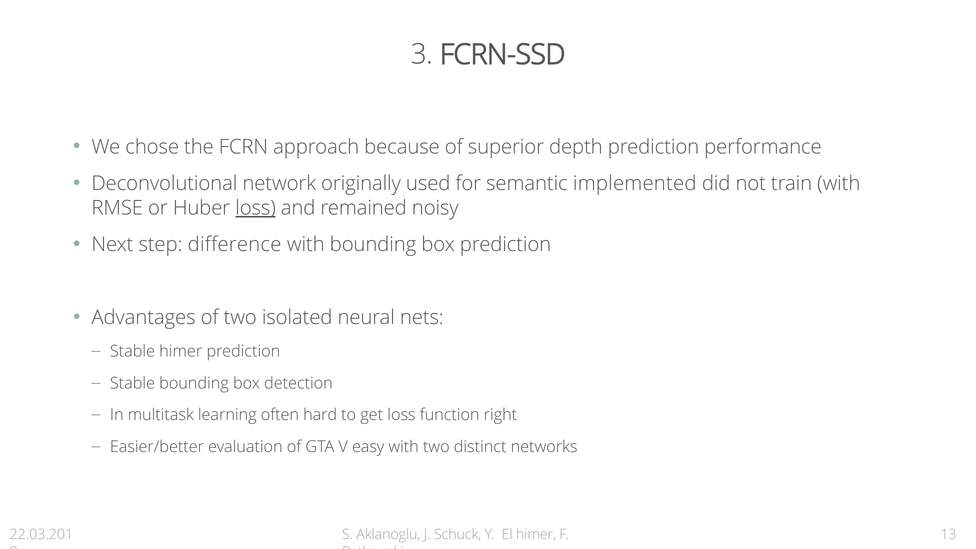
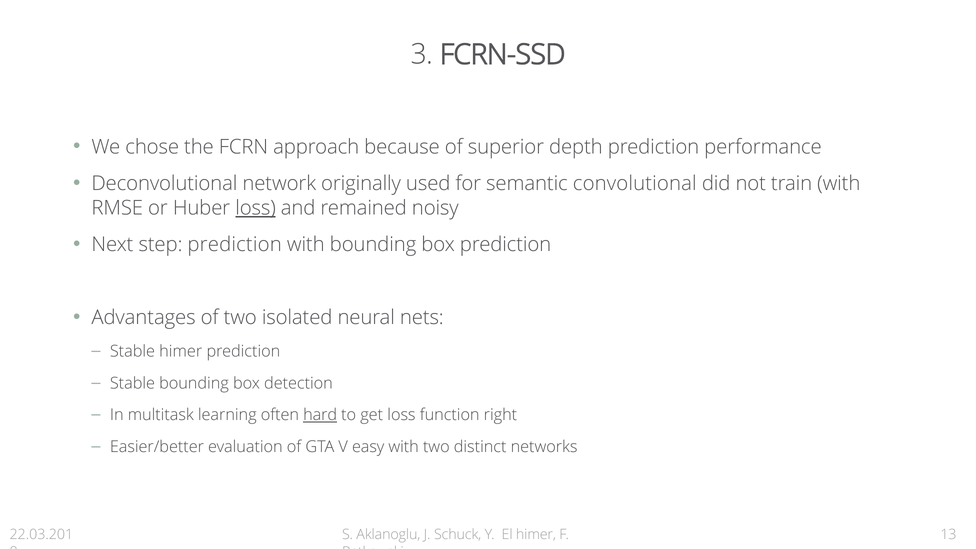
implemented: implemented -> convolutional (635, 183)
step difference: difference -> prediction (235, 244)
hard underline: none -> present (320, 415)
